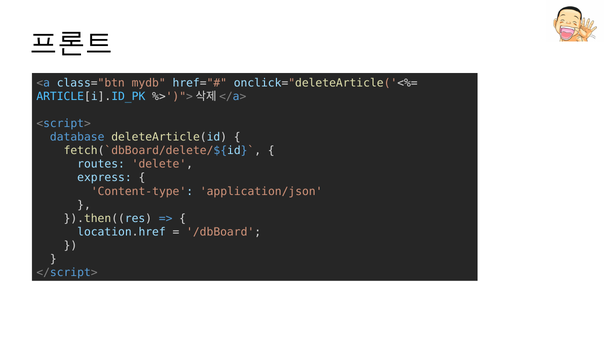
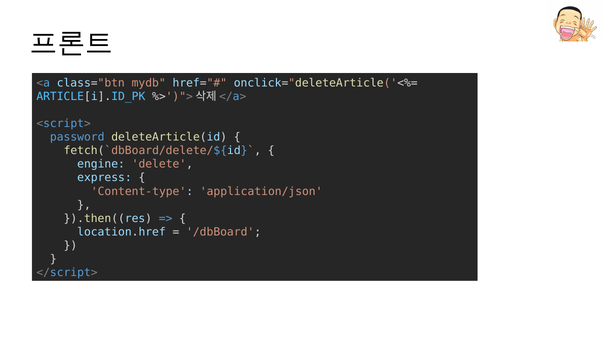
database: database -> password (77, 137)
routes: routes -> engine (101, 165)
